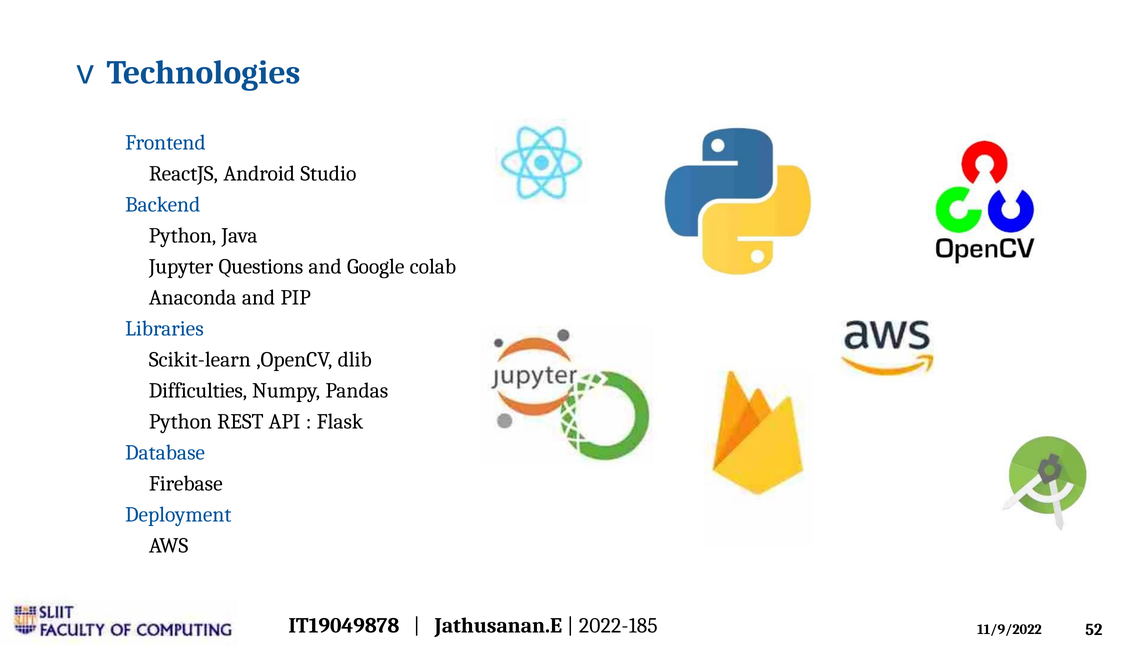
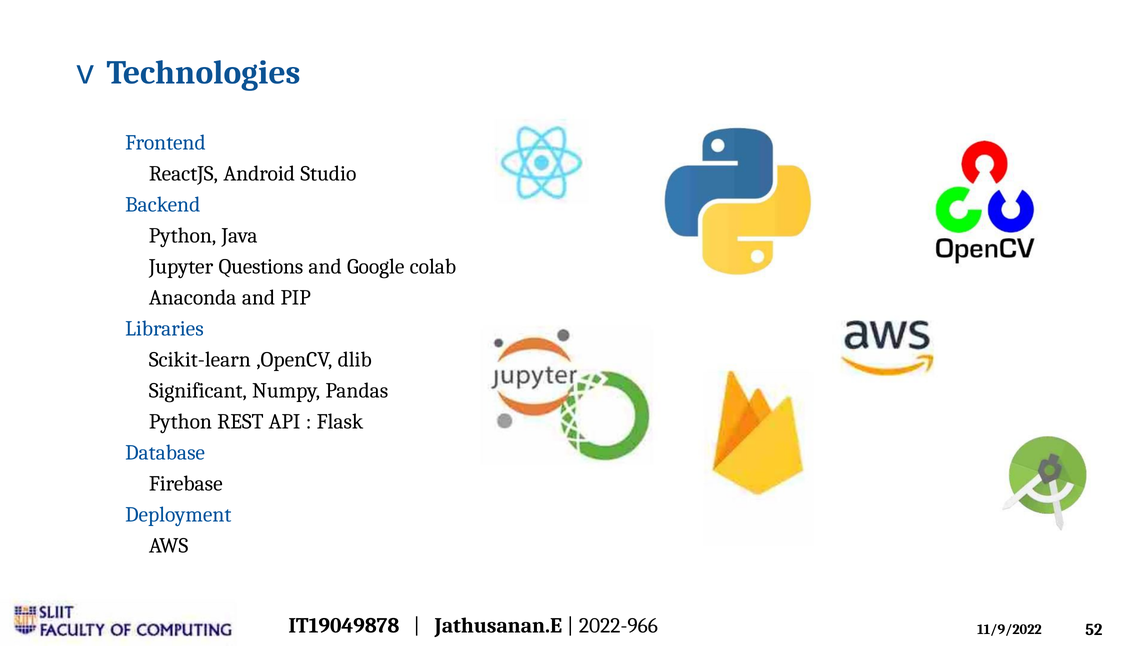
Difficulties: Difficulties -> Significant (198, 391)
2022-185: 2022-185 -> 2022-966 (618, 626)
